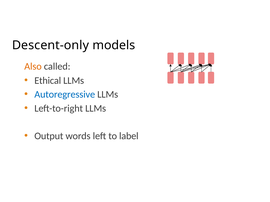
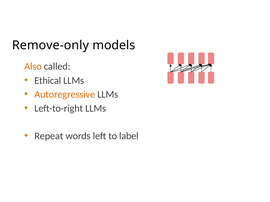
Descent-only: Descent-only -> Remove-only (51, 45)
Autoregressive colour: blue -> orange (65, 95)
Output: Output -> Repeat (49, 136)
